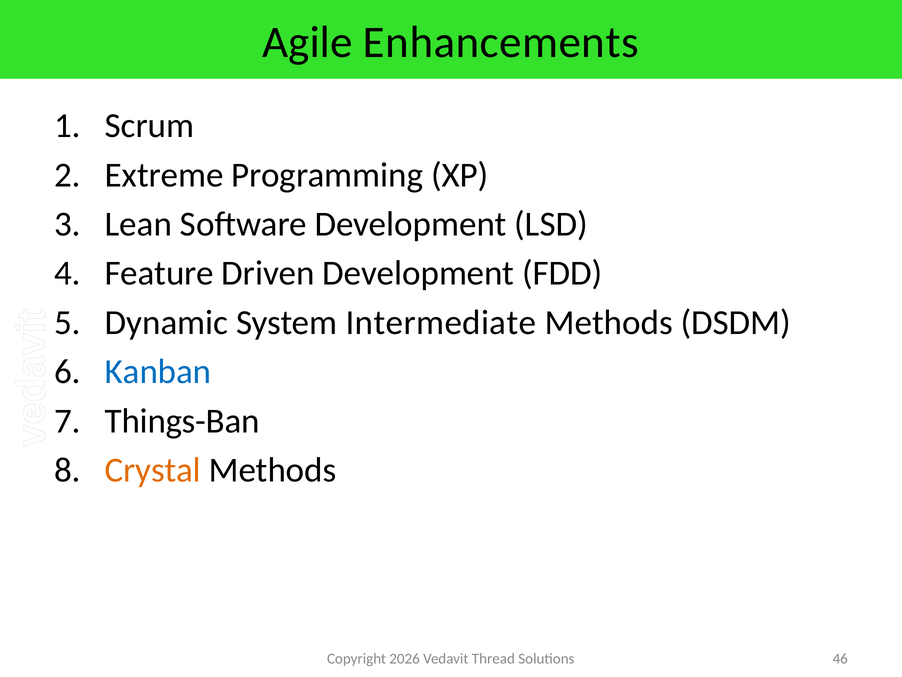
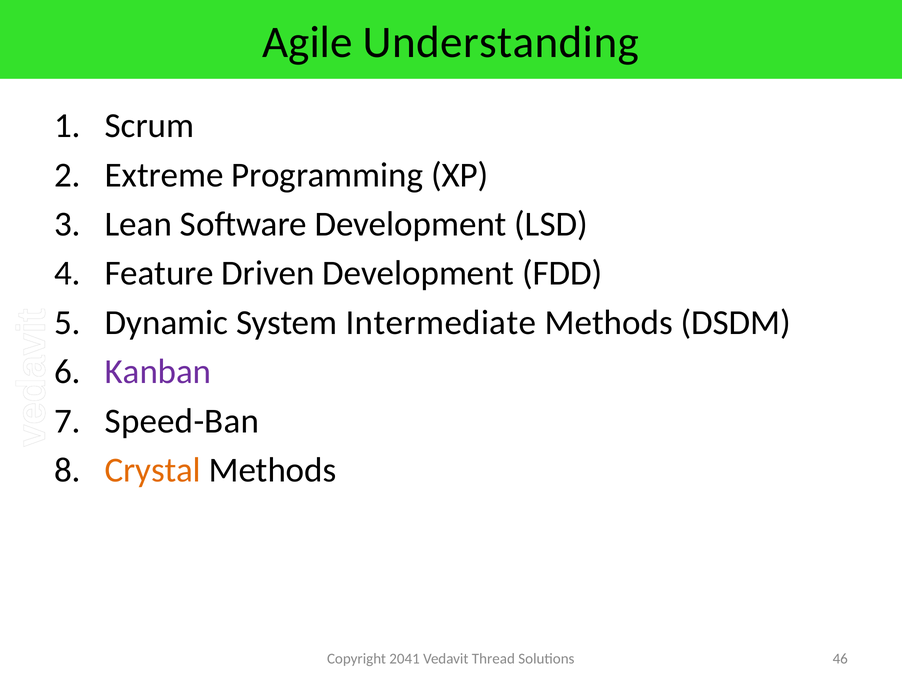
Enhancements: Enhancements -> Understanding (501, 42)
Kanban colour: blue -> purple (158, 371)
Things-Ban: Things-Ban -> Speed-Ban (182, 421)
2026: 2026 -> 2041 (405, 658)
